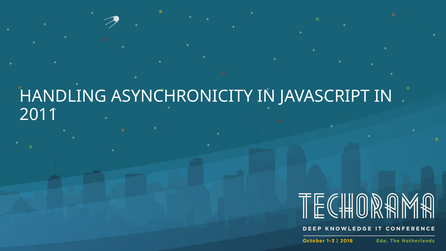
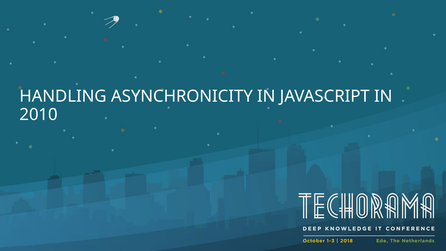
2011: 2011 -> 2010 (39, 114)
